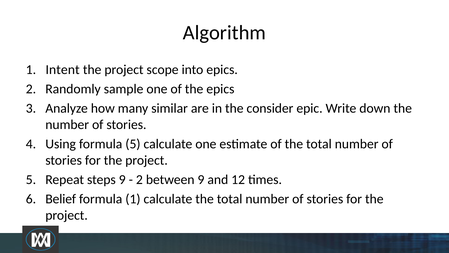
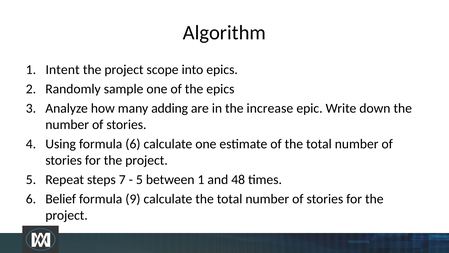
similar: similar -> adding (170, 108)
consider: consider -> increase (270, 108)
formula 5: 5 -> 6 (133, 144)
steps 9: 9 -> 7 (122, 179)
2: 2 -> 5 (139, 179)
between 9: 9 -> 1 (201, 179)
12: 12 -> 48 (238, 179)
formula 1: 1 -> 9 (133, 199)
